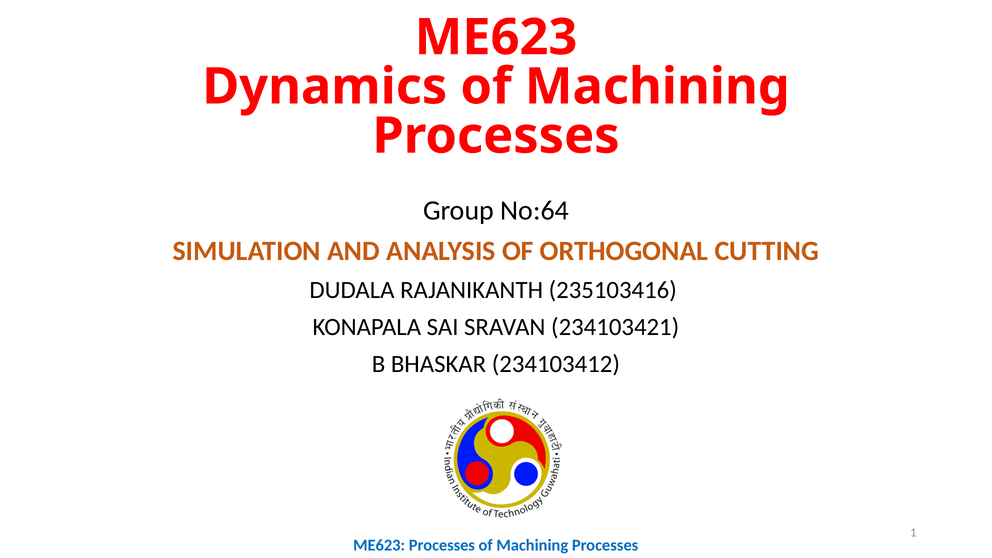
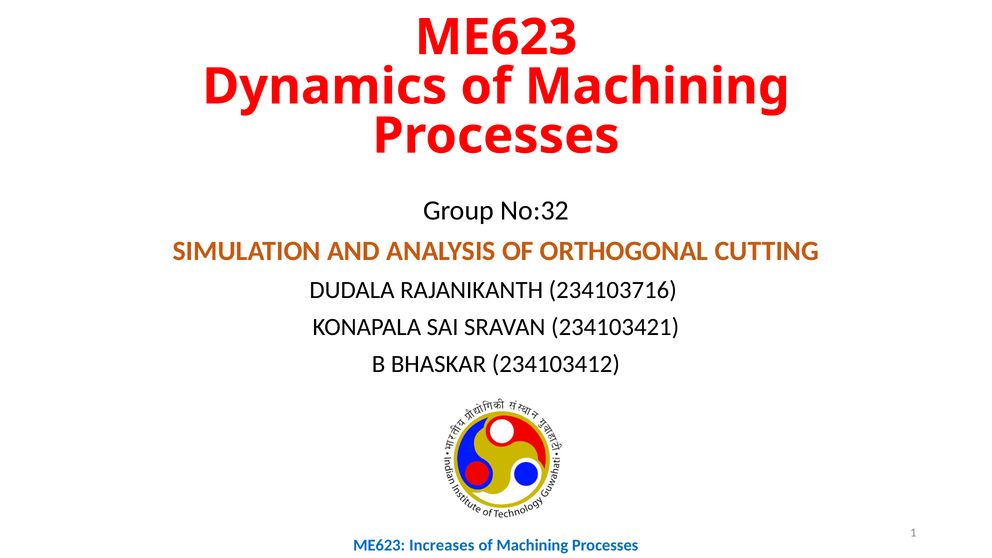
No:64: No:64 -> No:32 (535, 211)
235103416: 235103416 -> 234103716 (613, 290)
ME623 Processes: Processes -> Increases (442, 545)
